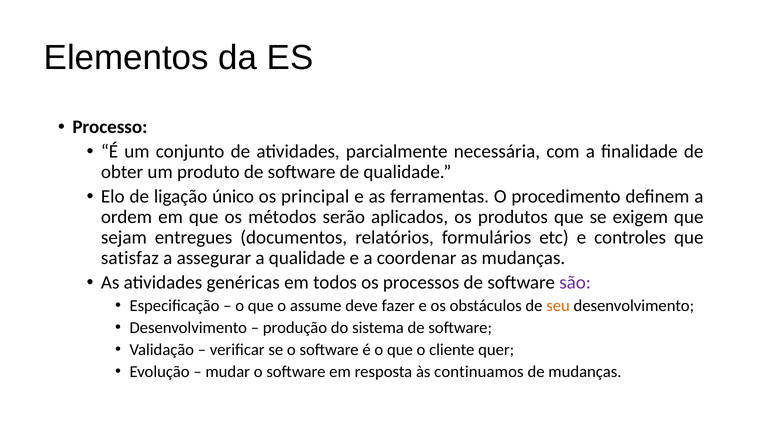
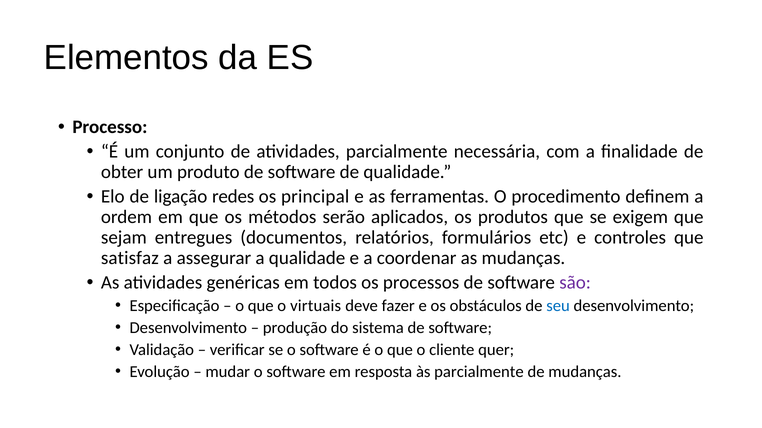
único: único -> redes (233, 197)
assume: assume -> virtuais (316, 306)
seu colour: orange -> blue (558, 306)
às continuamos: continuamos -> parcialmente (479, 372)
